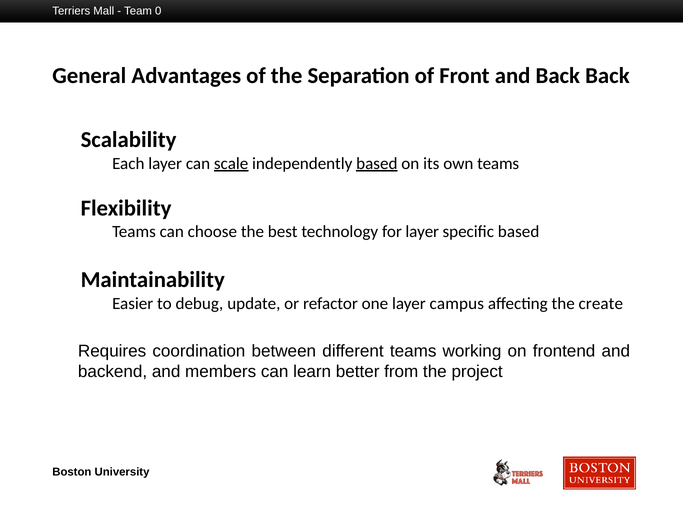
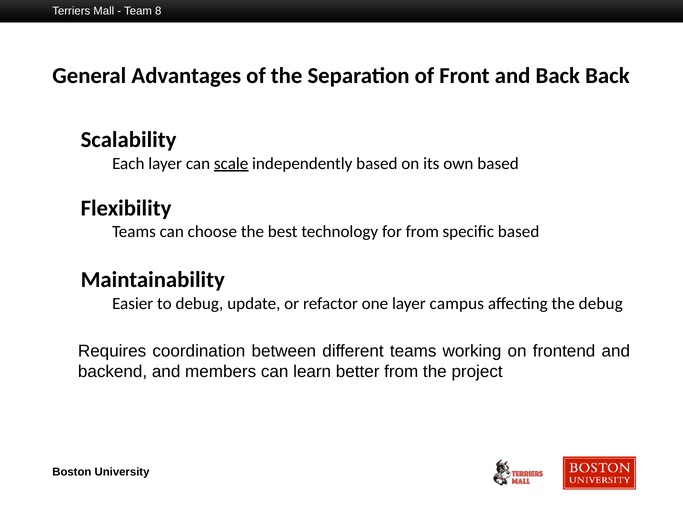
0: 0 -> 8 (158, 11)
based underline: present -> none (377, 164)
own teams: teams -> based (498, 164)
for layer: layer -> from (422, 232)
the create: create -> debug (601, 304)
